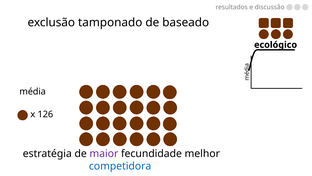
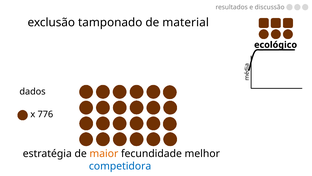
baseado: baseado -> material (186, 22)
média: média -> dados (33, 91)
126: 126 -> 776 (45, 114)
maior colour: purple -> orange (104, 153)
